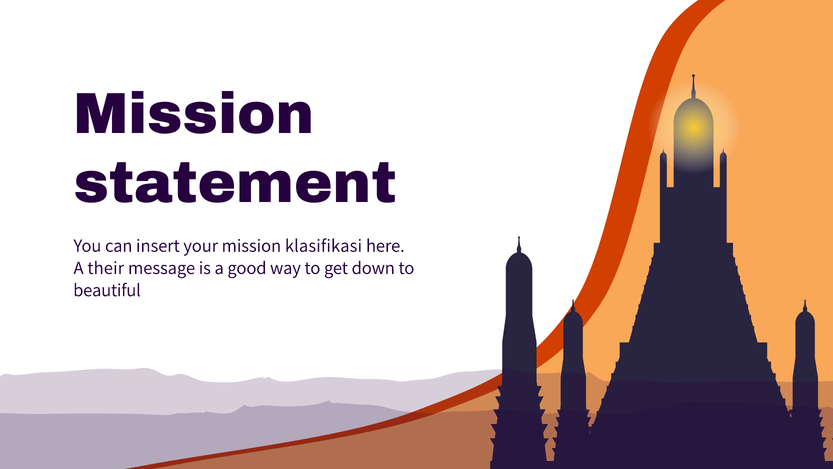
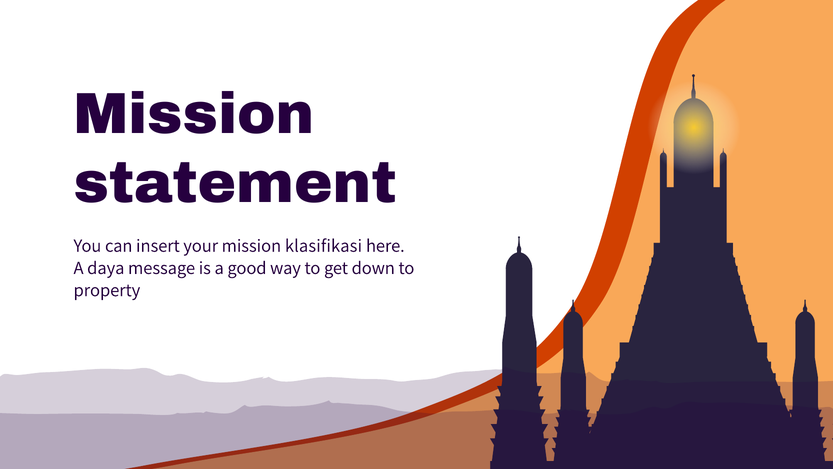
their: their -> daya (106, 268)
beautiful: beautiful -> property (107, 290)
